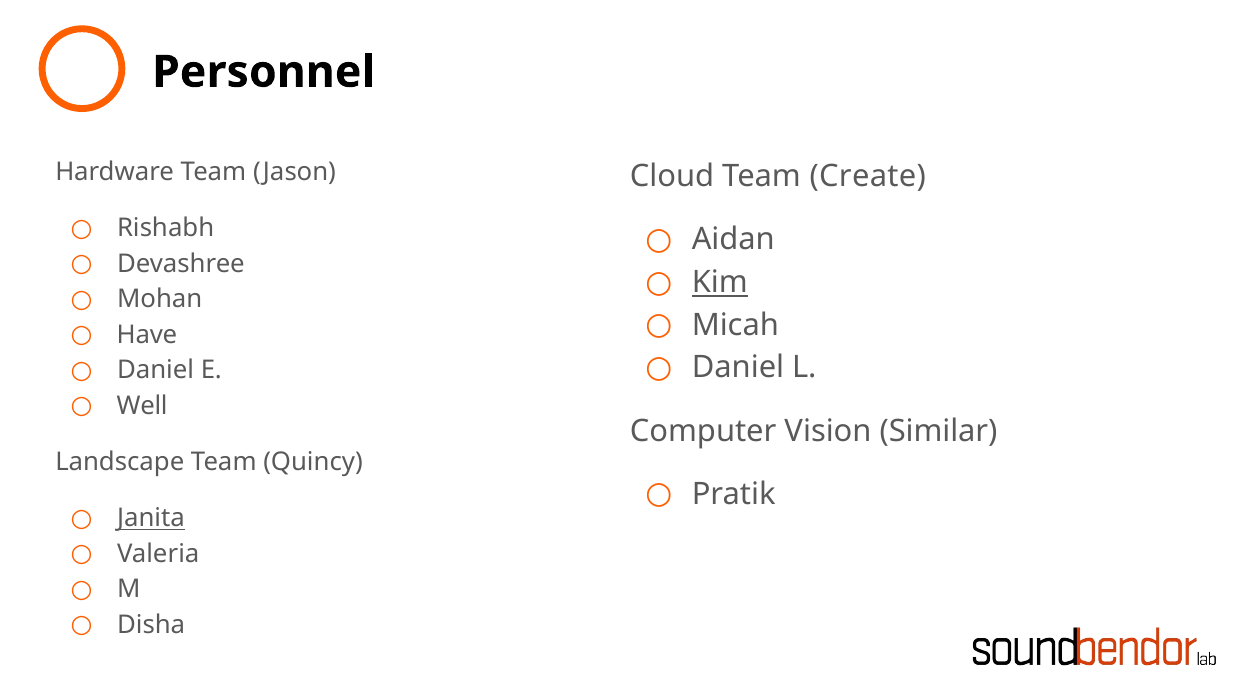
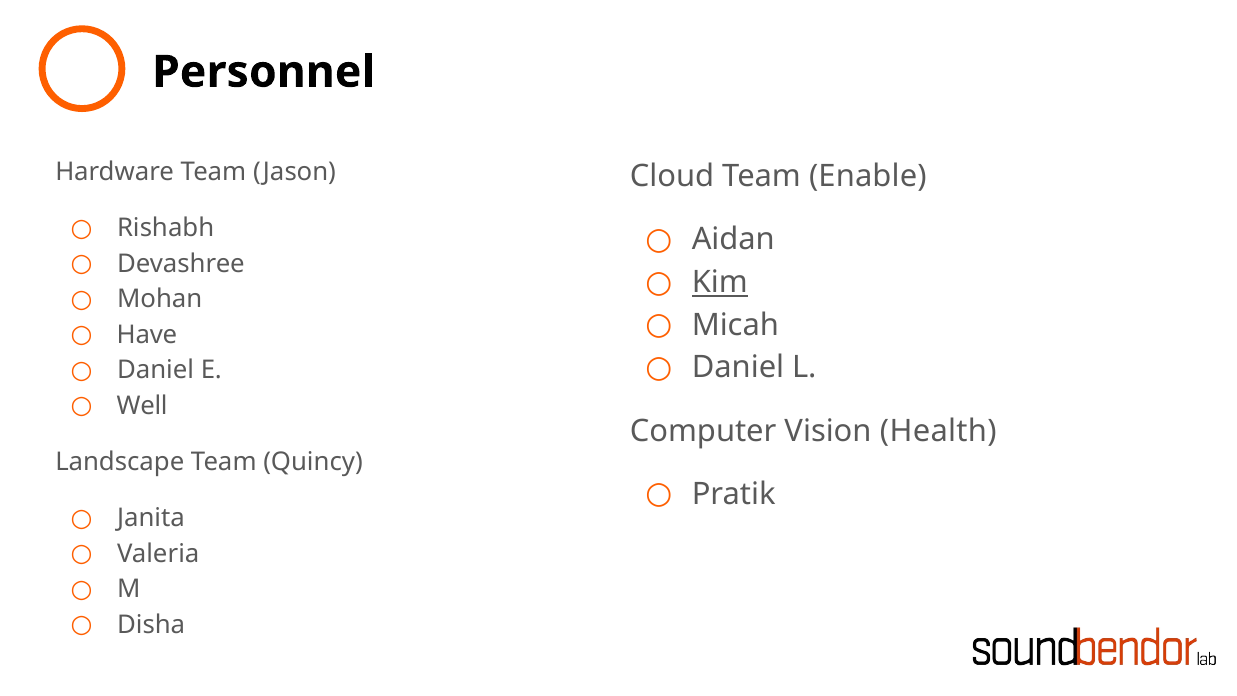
Create: Create -> Enable (868, 176)
Similar: Similar -> Health (938, 431)
Janita underline: present -> none (151, 518)
